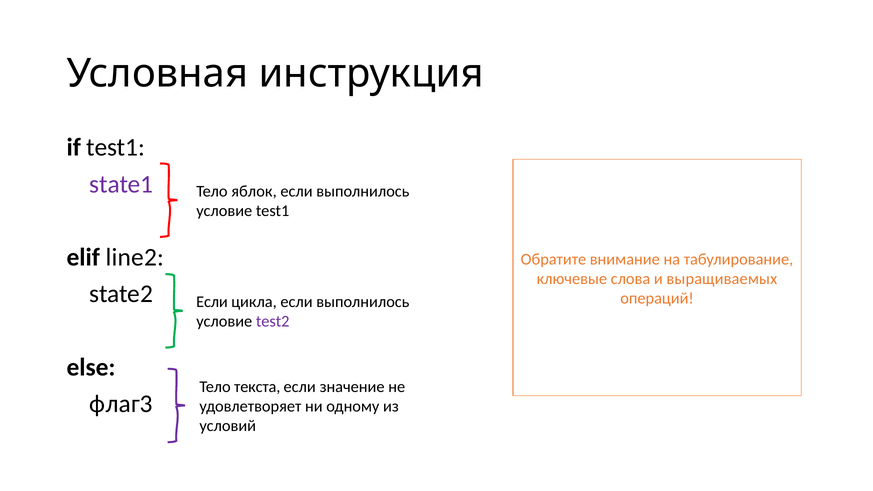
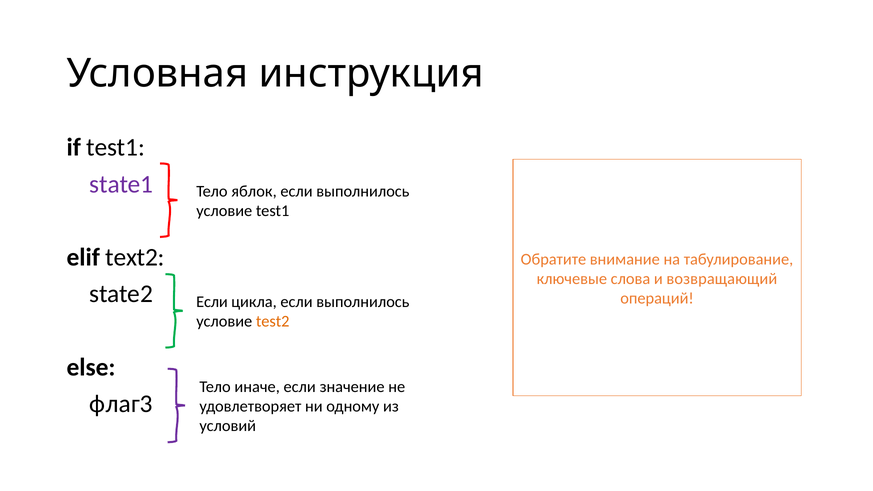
line2: line2 -> text2 (135, 257)
выращиваемых: выращиваемых -> возвращающий (722, 279)
test2 colour: purple -> orange (273, 322)
текста: текста -> иначе (257, 387)
